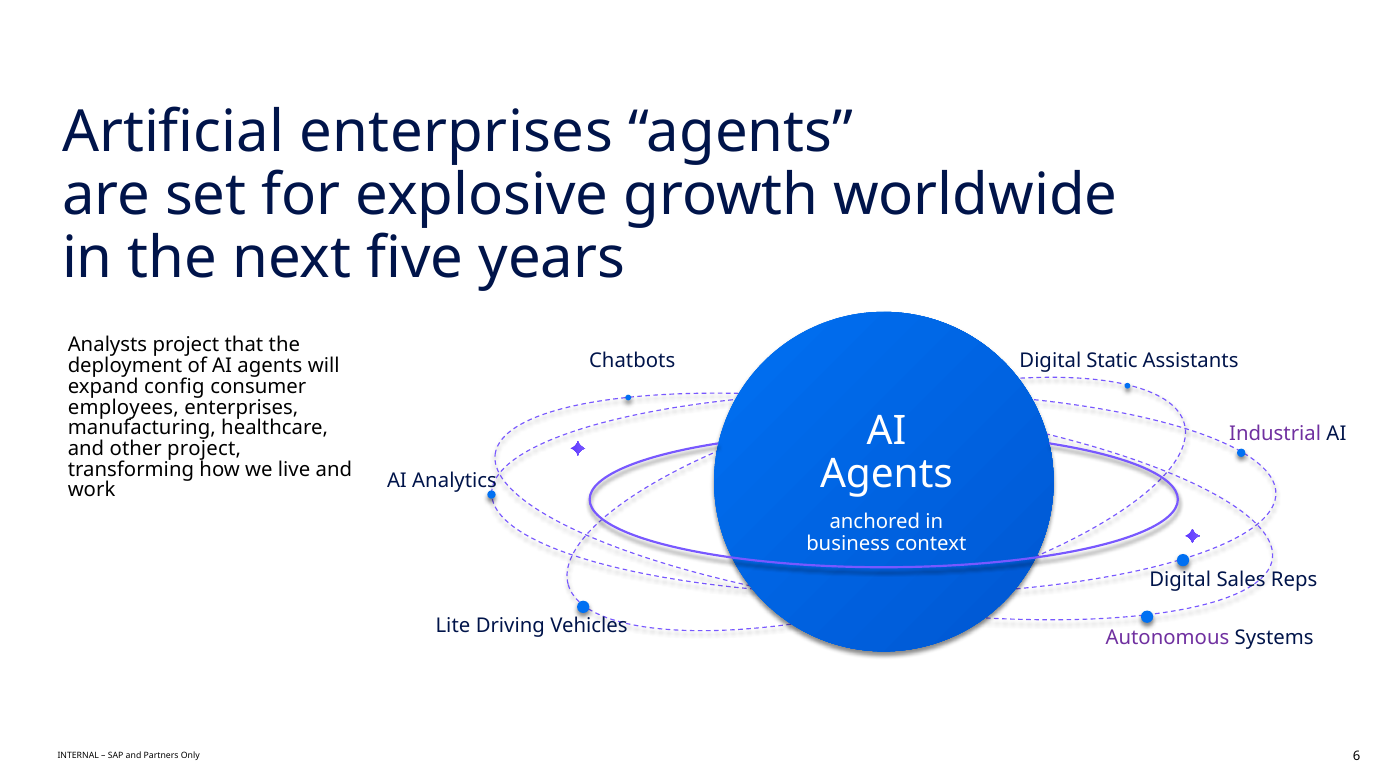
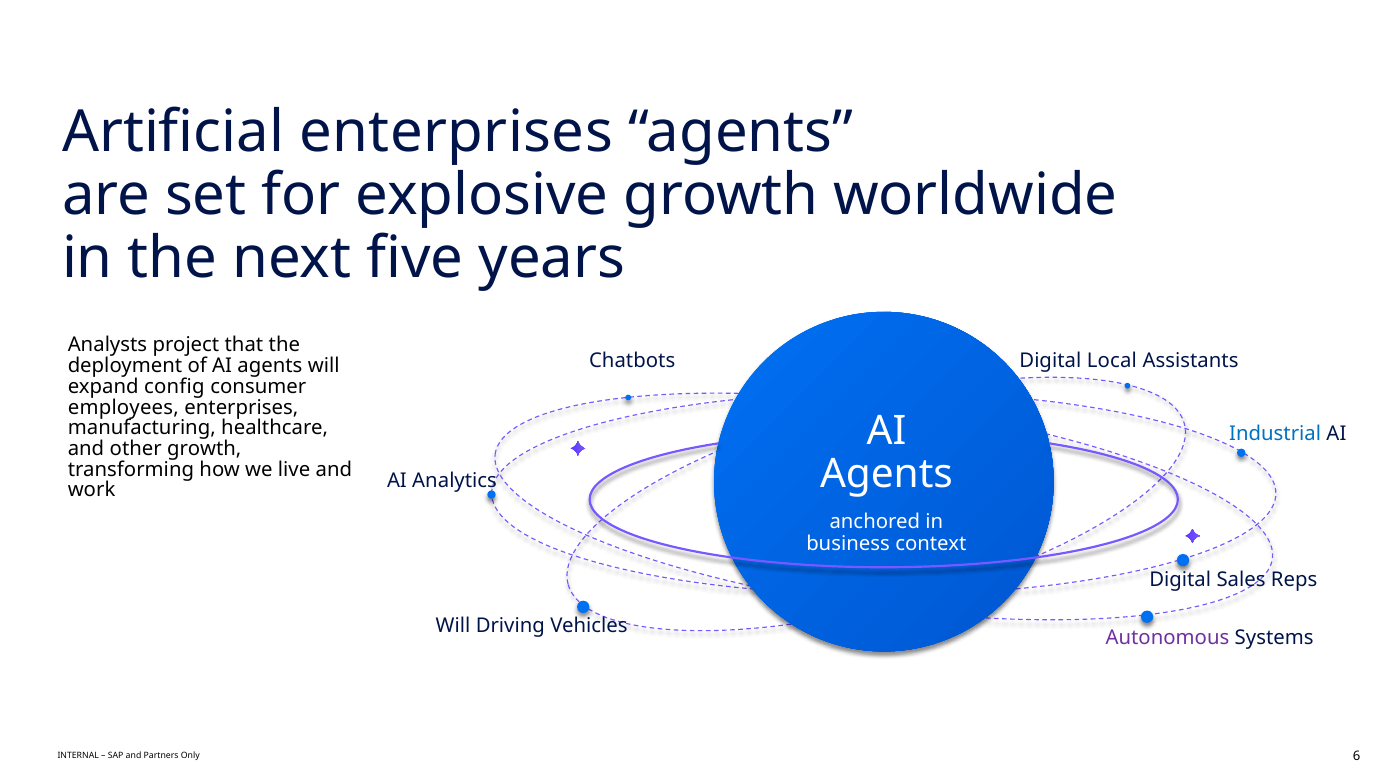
Static: Static -> Local (1112, 360)
Industrial colour: purple -> blue (1275, 433)
other project: project -> growth (204, 449)
Lite: Lite -> Will (453, 625)
